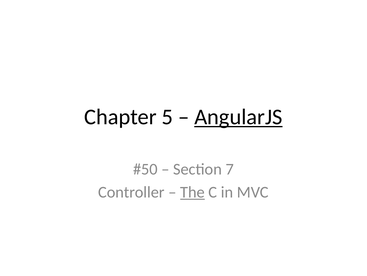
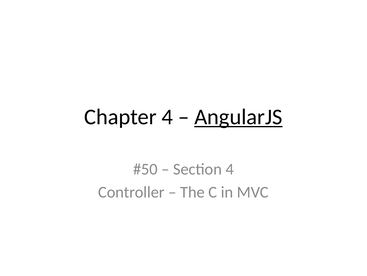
Chapter 5: 5 -> 4 (167, 117)
Section 7: 7 -> 4 (230, 169)
The underline: present -> none (192, 192)
